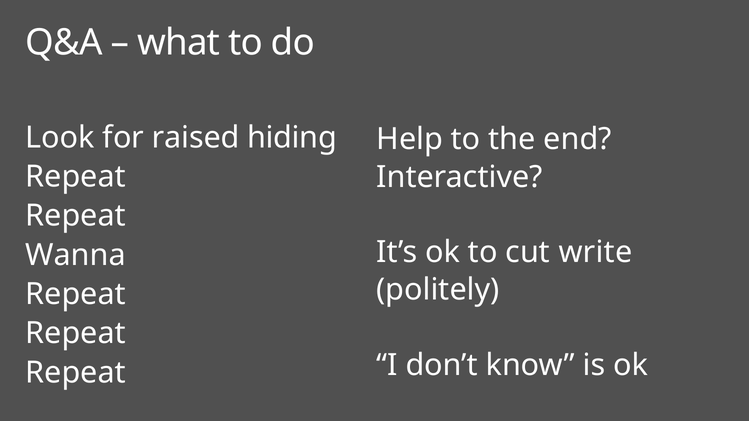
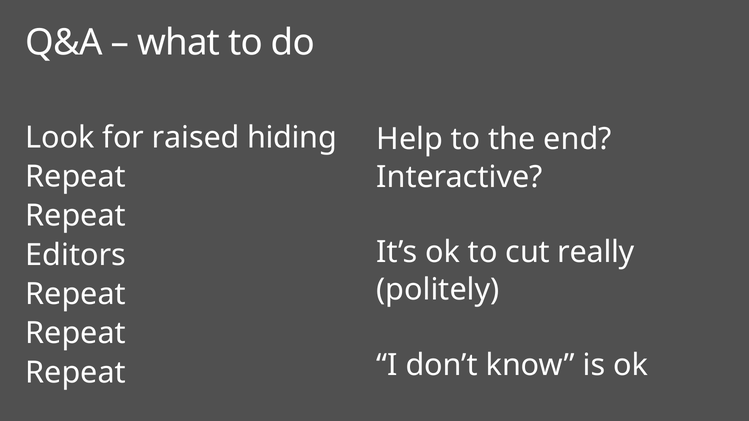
write: write -> really (596, 252)
Wanna: Wanna -> Editors (76, 255)
